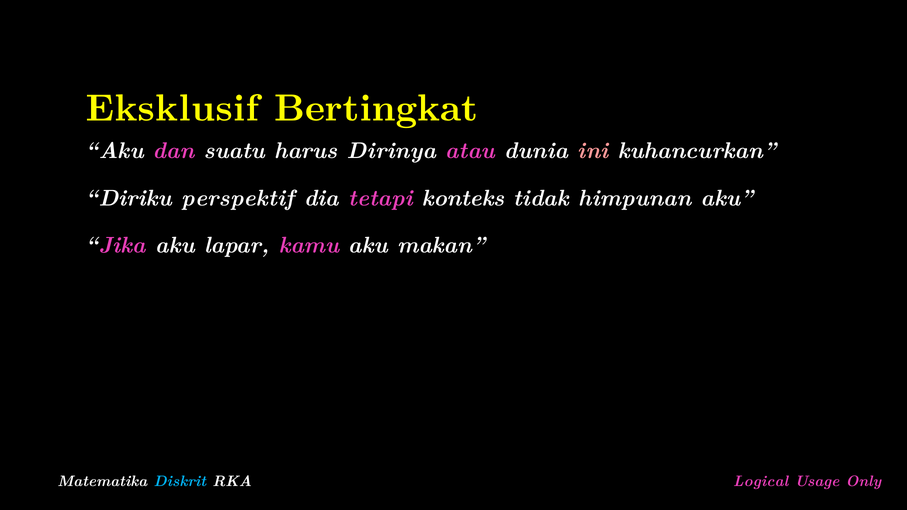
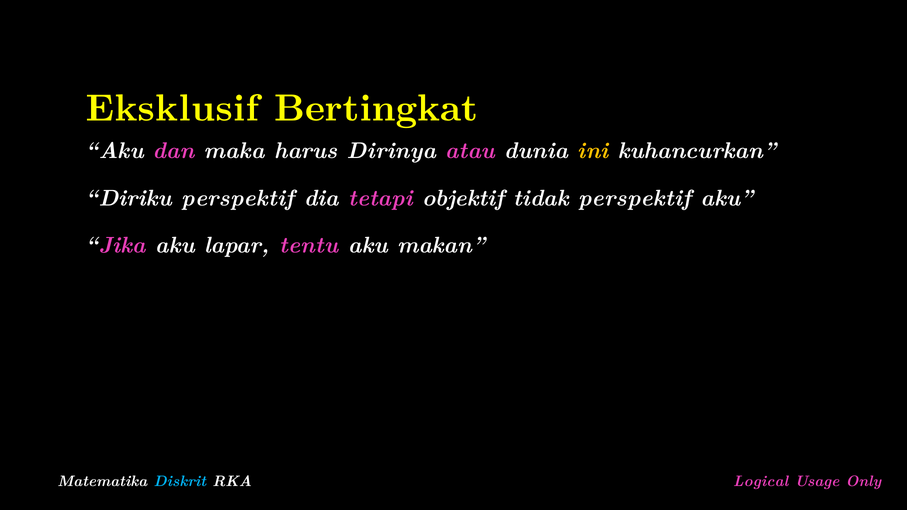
suatu: suatu -> maka (234, 151)
ini colour: pink -> yellow (593, 151)
konteks: konteks -> objektif (463, 198)
tidak himpunan: himpunan -> perspektif (635, 198)
kamu: kamu -> tentu (309, 246)
